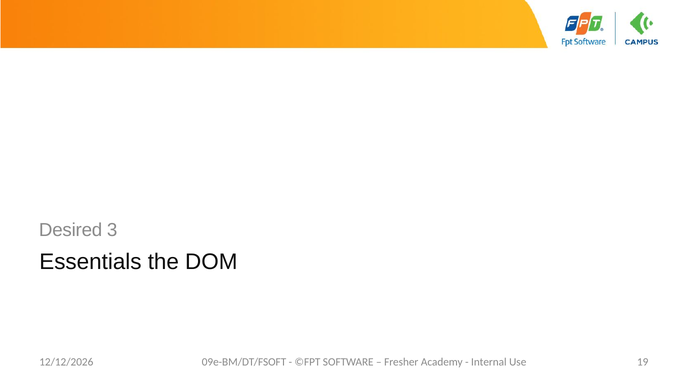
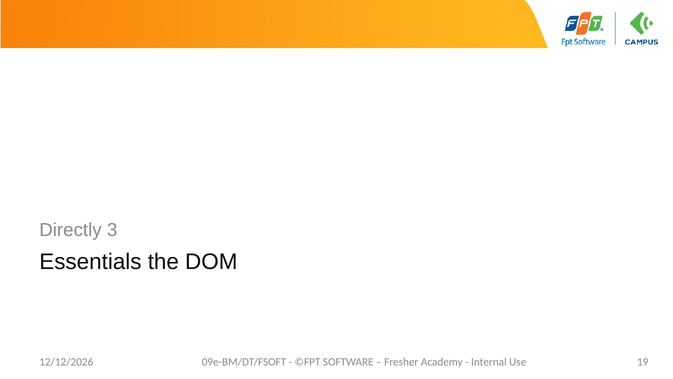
Desired: Desired -> Directly (71, 230)
